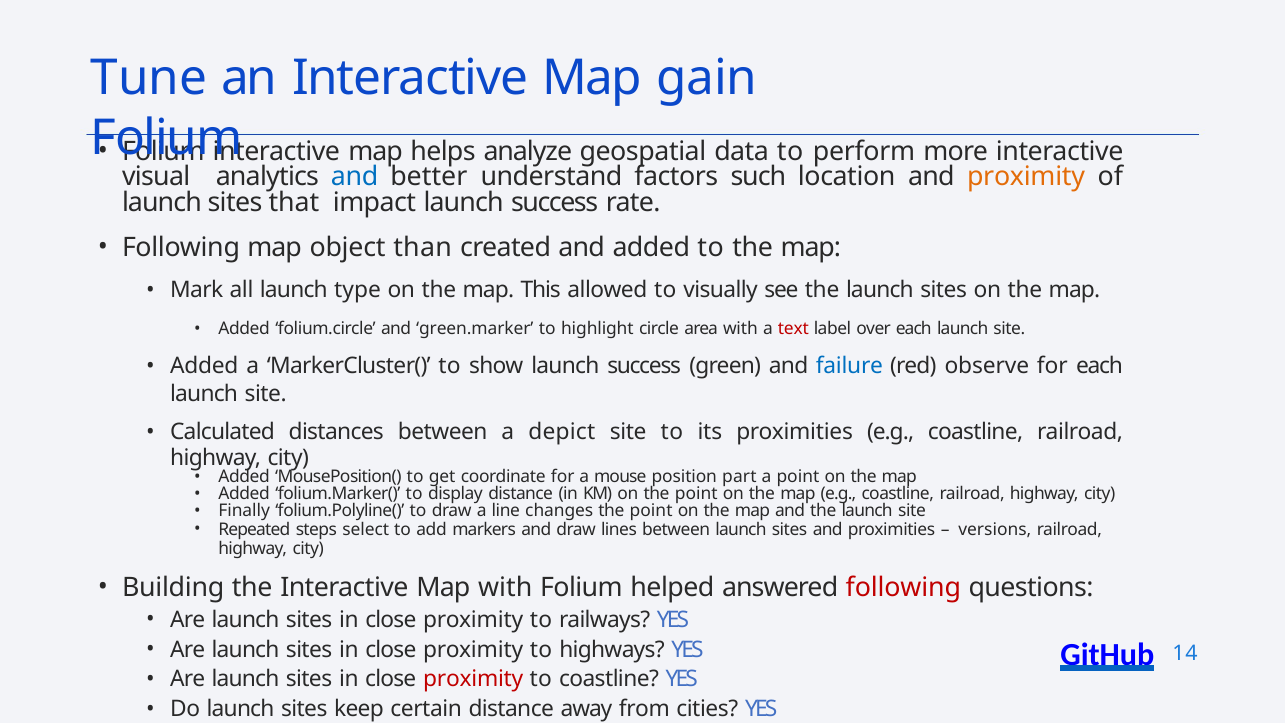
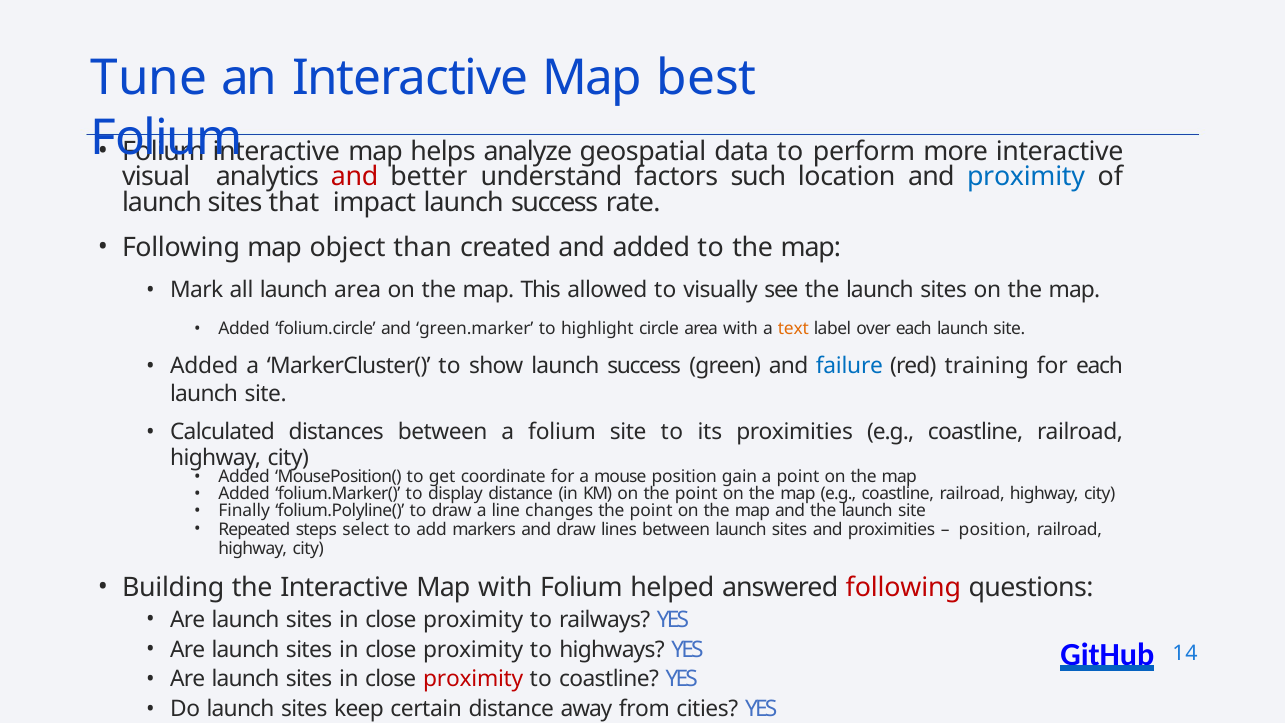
gain: gain -> best (707, 78)
and colour: blue -> red (355, 177)
proximity colour: orange -> blue (1026, 177)
launch type: type -> area (358, 290)
text colour: red -> orange (793, 329)
observe: observe -> training (987, 366)
a depict: depict -> folium (562, 432)
part: part -> gain (740, 477)
versions: versions -> position (995, 529)
